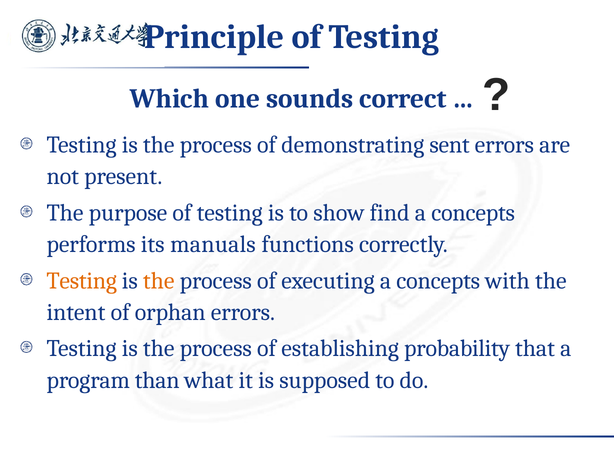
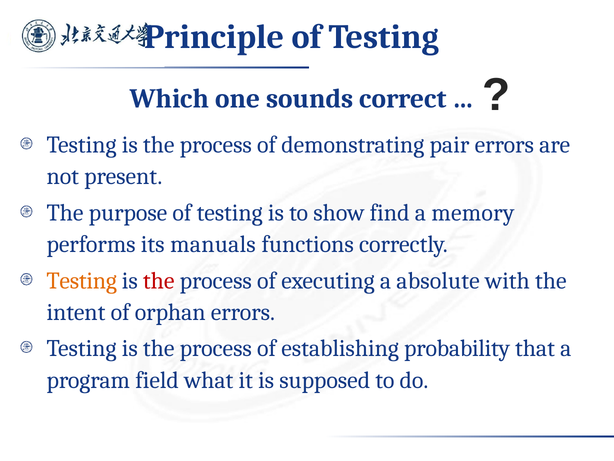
sent: sent -> pair (449, 145)
concepts: concepts -> memory (473, 213)
the colour: orange -> red (159, 280)
executing a concepts: concepts -> absolute (438, 280)
than: than -> field (157, 380)
